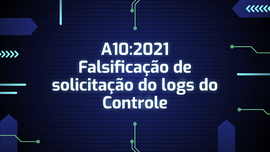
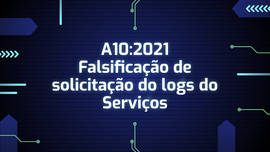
Controle: Controle -> Serviços (135, 103)
